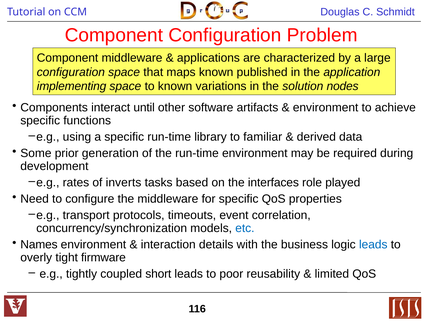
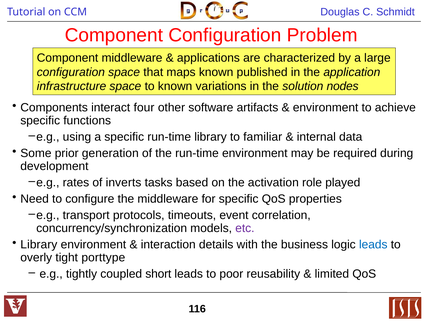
implementing: implementing -> infrastructure (72, 86)
until: until -> four (144, 108)
derived: derived -> internal (316, 137)
interfaces: interfaces -> activation (273, 183)
etc colour: blue -> purple (245, 228)
Names: Names -> Library (39, 245)
firmware: firmware -> porttype (103, 257)
